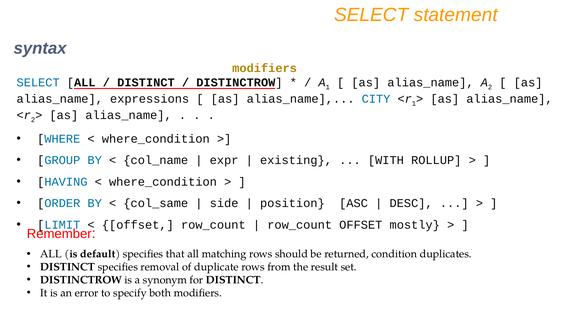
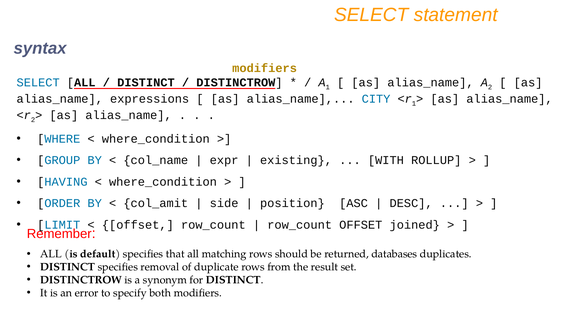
col_same: col_same -> col_amit (156, 203)
mostly: mostly -> joined (415, 225)
condition: condition -> databases (394, 254)
